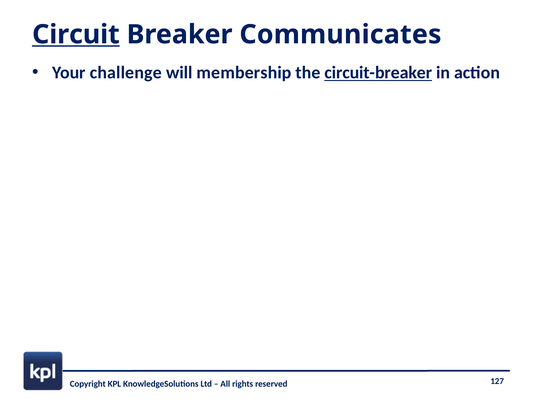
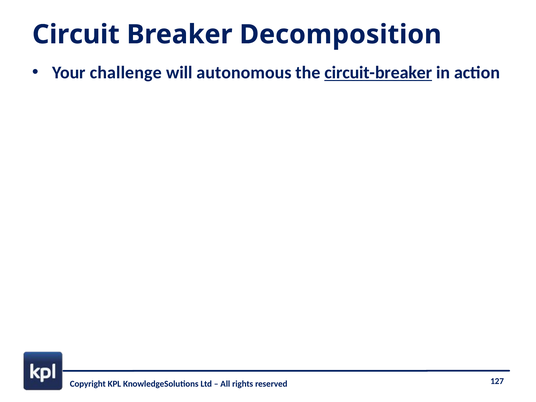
Circuit underline: present -> none (76, 34)
Communicates: Communicates -> Decomposition (341, 34)
membership: membership -> autonomous (244, 73)
